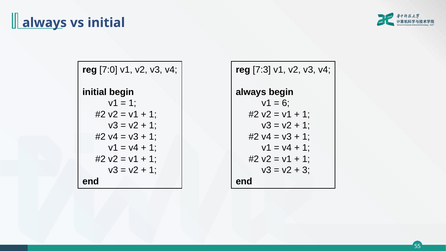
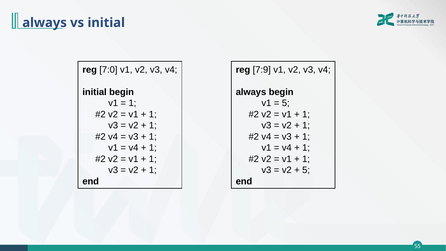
7:3: 7:3 -> 7:9 (262, 70)
6: 6 -> 5 (286, 103)
3: 3 -> 5 (306, 170)
